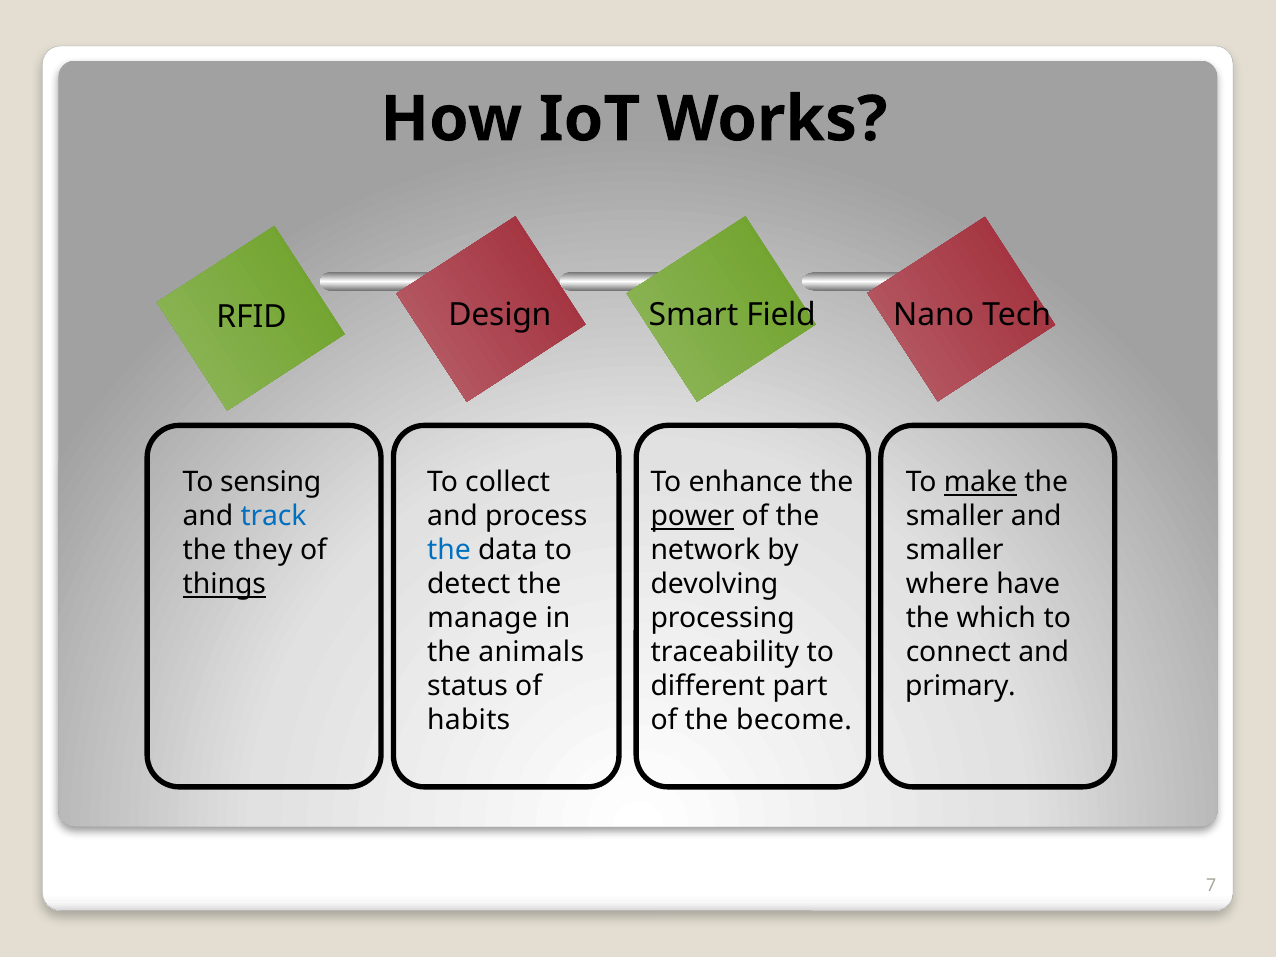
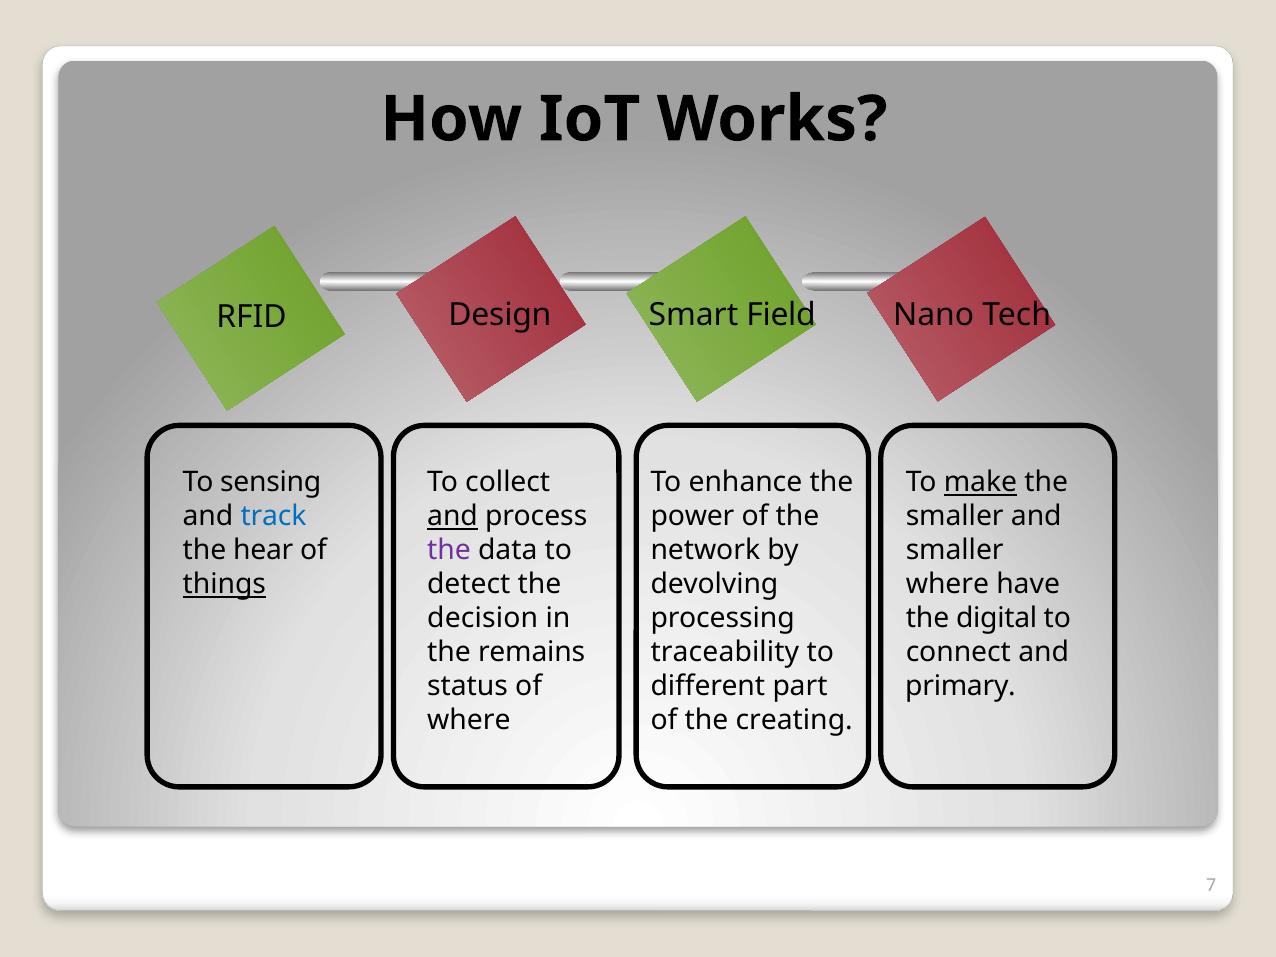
and underline: none -> present (453, 516)
power underline: present -> none (693, 516)
they: they -> hear (263, 550)
the colour: blue -> purple (449, 550)
manage: manage -> decision (483, 619)
which: which -> digital (997, 619)
animals: animals -> remains (532, 653)
habits: habits -> where (469, 721)
become: become -> creating (794, 721)
